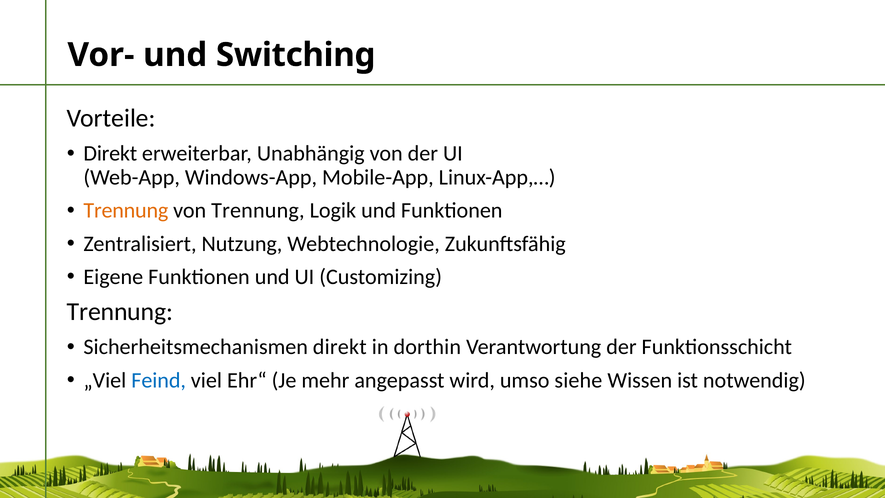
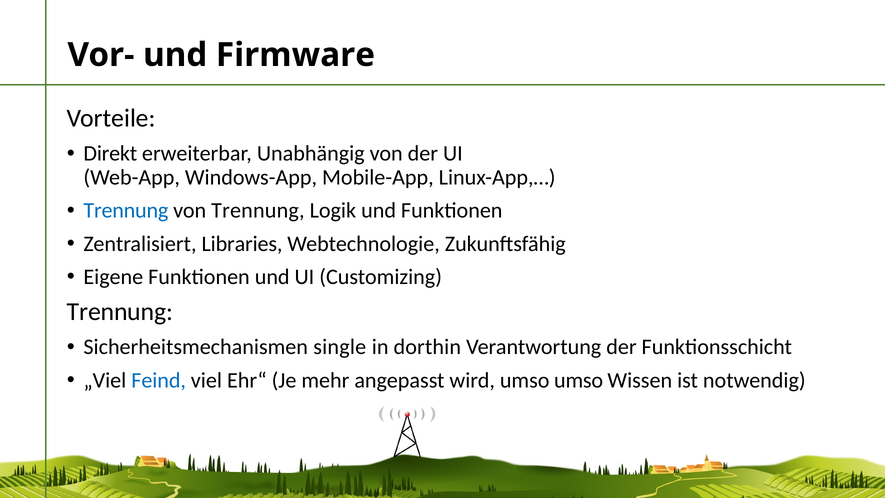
Switching: Switching -> Firmware (295, 55)
Trennung colour: orange -> blue (126, 211)
Nutzung: Nutzung -> Libraries (242, 244)
Sicherheitsmechanismen direkt: direkt -> single (340, 347)
umso siehe: siehe -> umso (579, 380)
